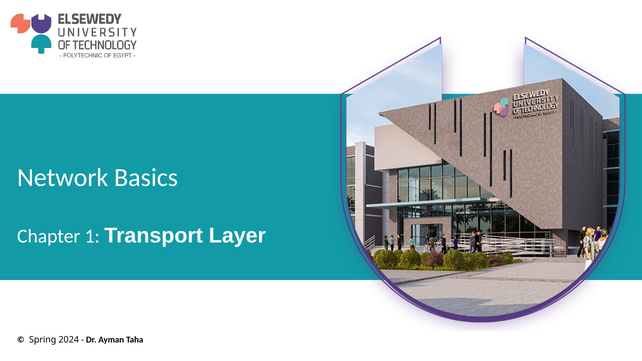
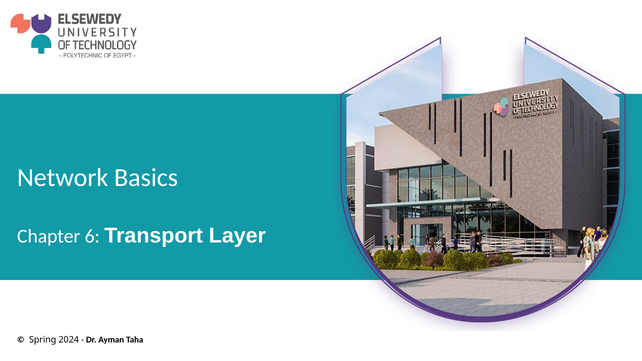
1: 1 -> 6 (92, 237)
